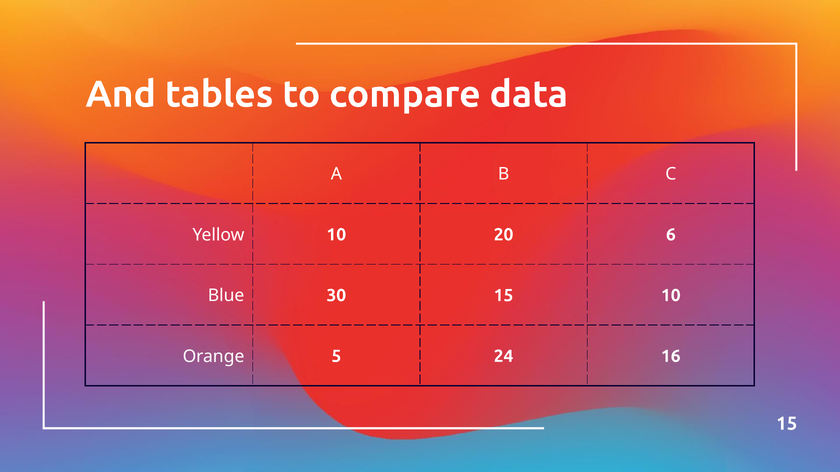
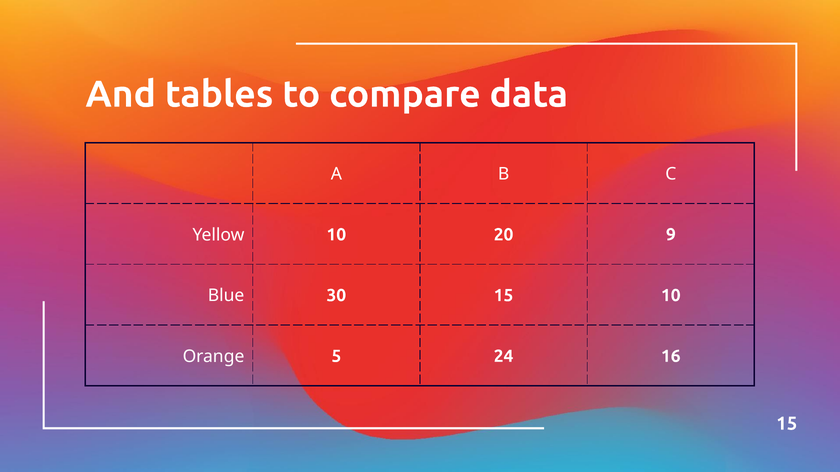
6: 6 -> 9 (671, 235)
